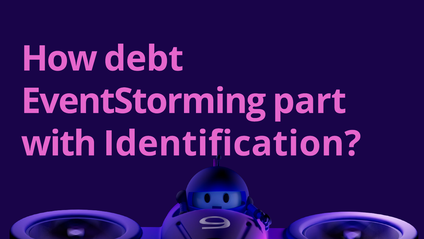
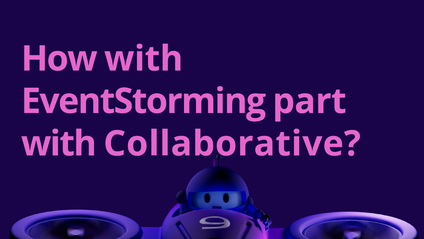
How debt: debt -> with (144, 59)
Identification: Identification -> Collaborative (232, 144)
